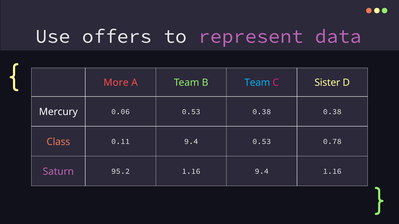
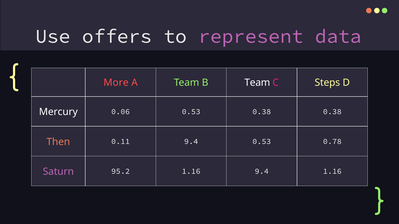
Team colour: light blue -> white (257, 83)
Sister: Sister -> Steps (327, 83)
Class: Class -> Then (58, 142)
